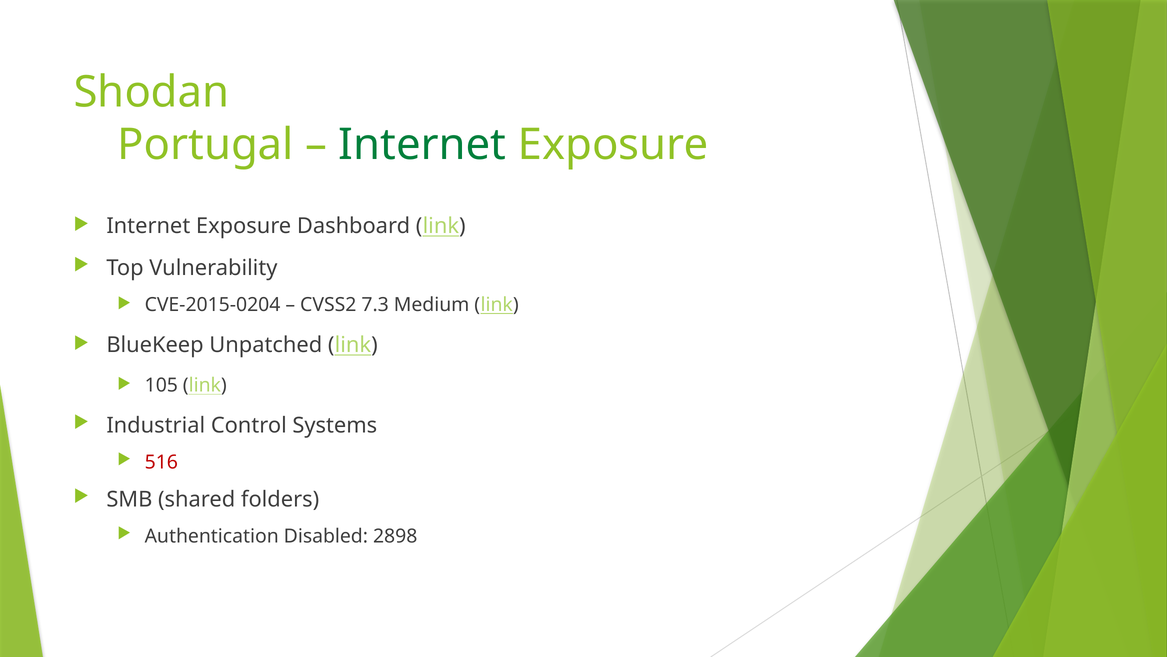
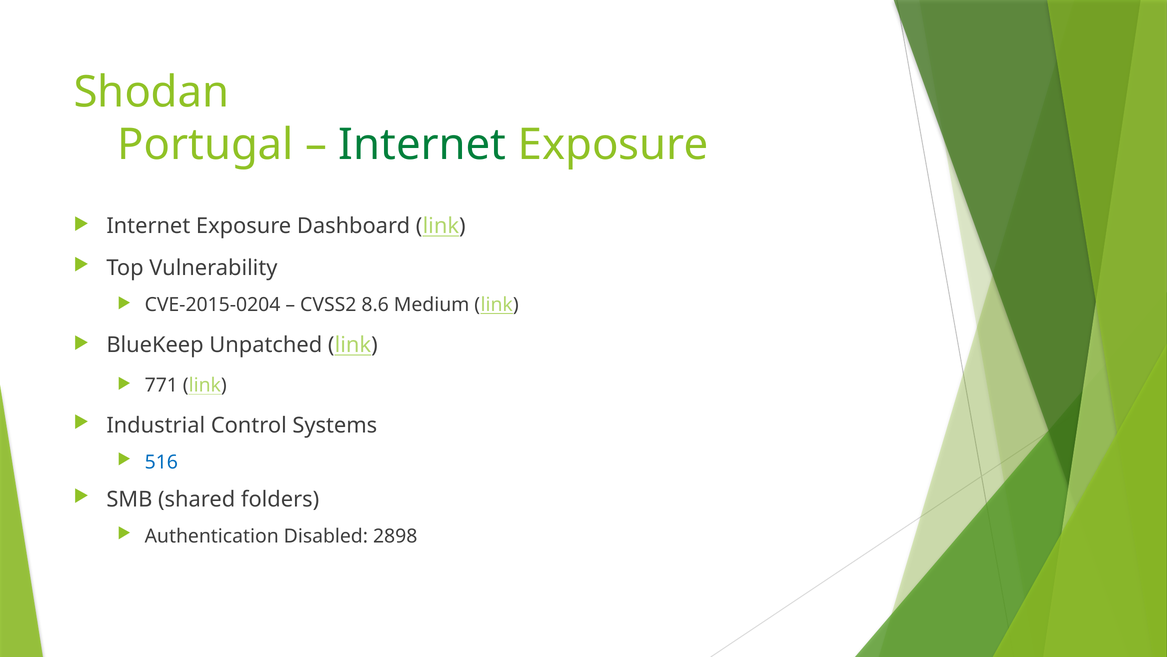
7.3: 7.3 -> 8.6 (375, 305)
105: 105 -> 771 (161, 385)
516 colour: red -> blue (161, 462)
